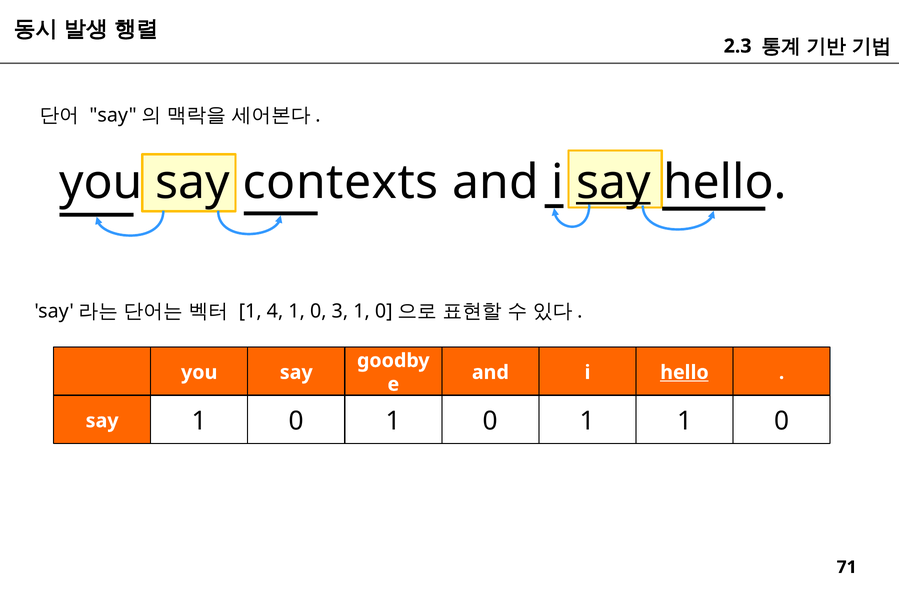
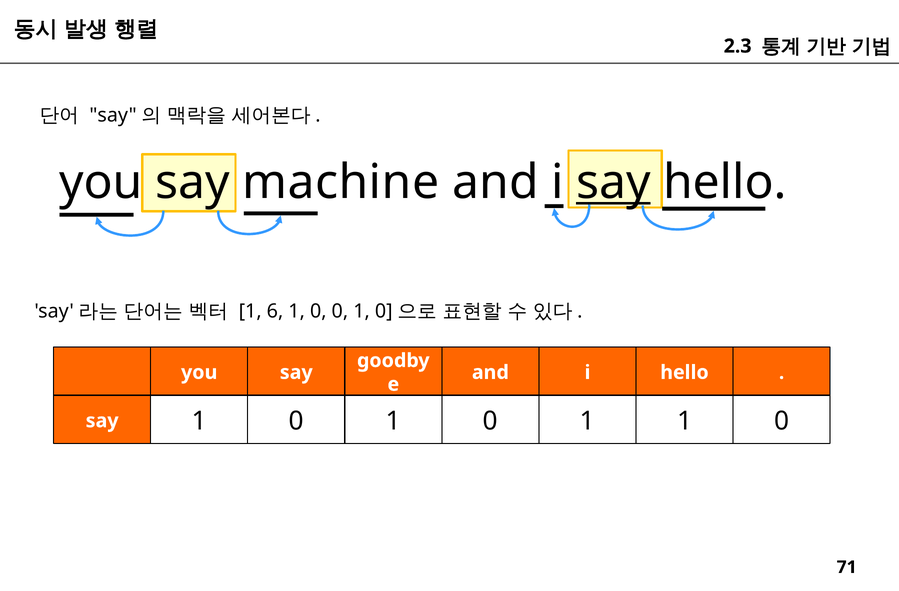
contexts: contexts -> machine (341, 182)
4: 4 -> 6 (275, 311)
0 3: 3 -> 0 (340, 311)
hello underline: present -> none (684, 372)
